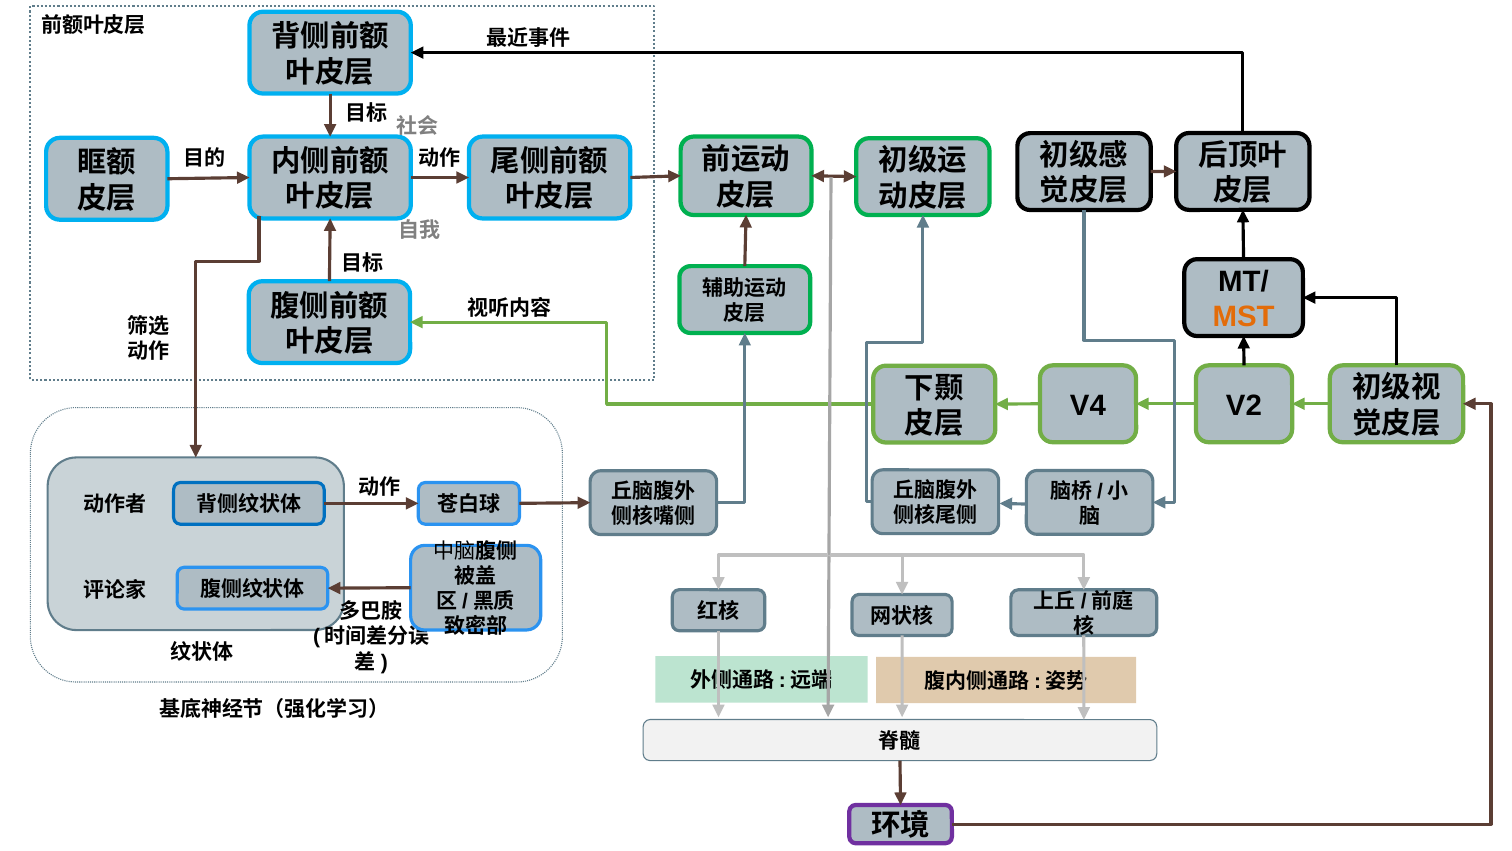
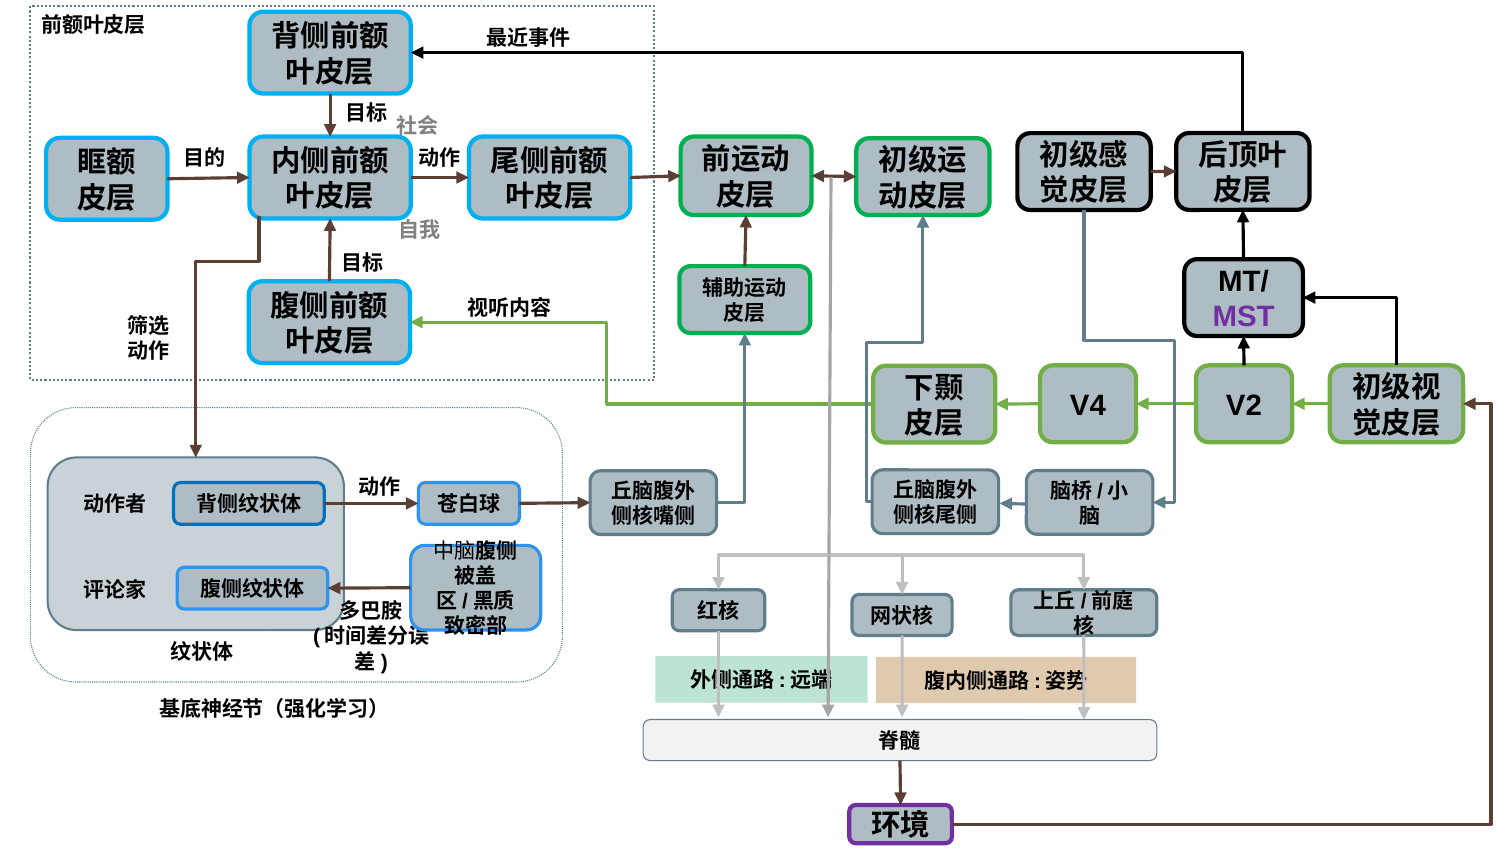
MST colour: orange -> purple (1244, 317)
